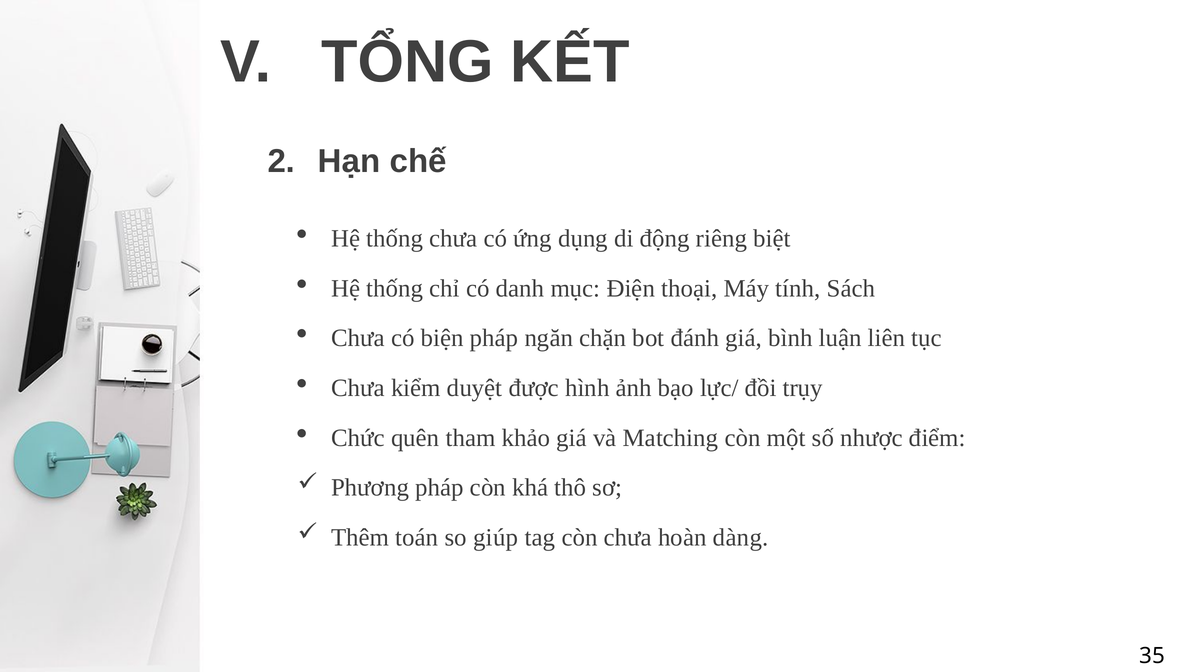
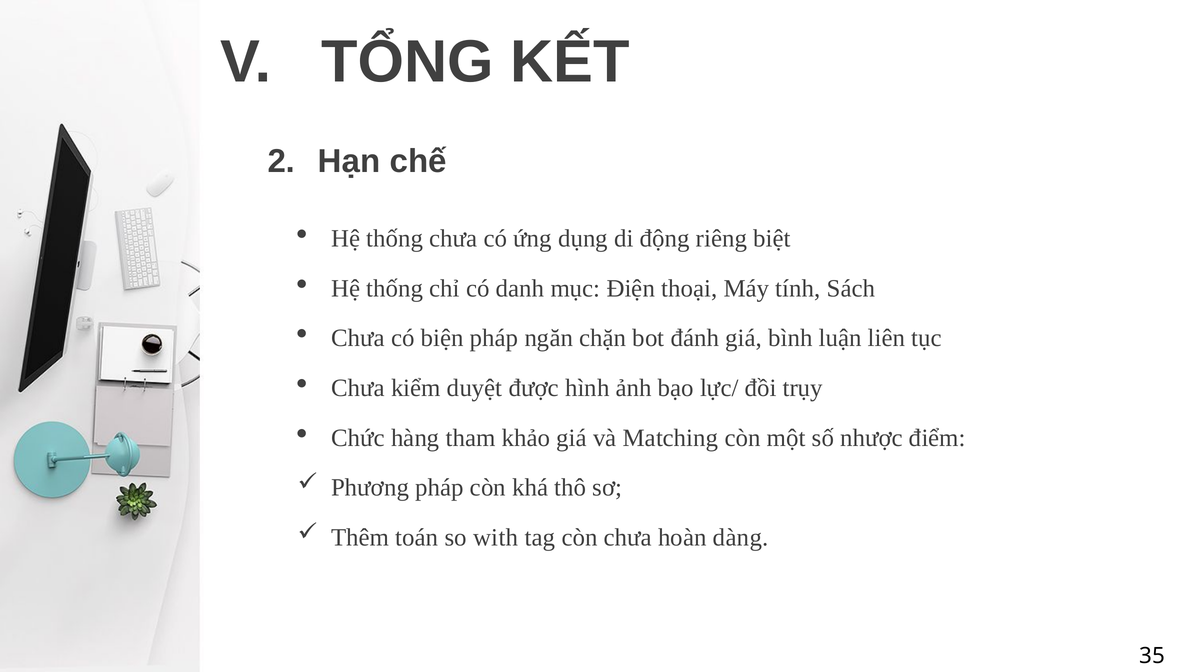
quên: quên -> hàng (415, 438)
giúp: giúp -> with (496, 537)
